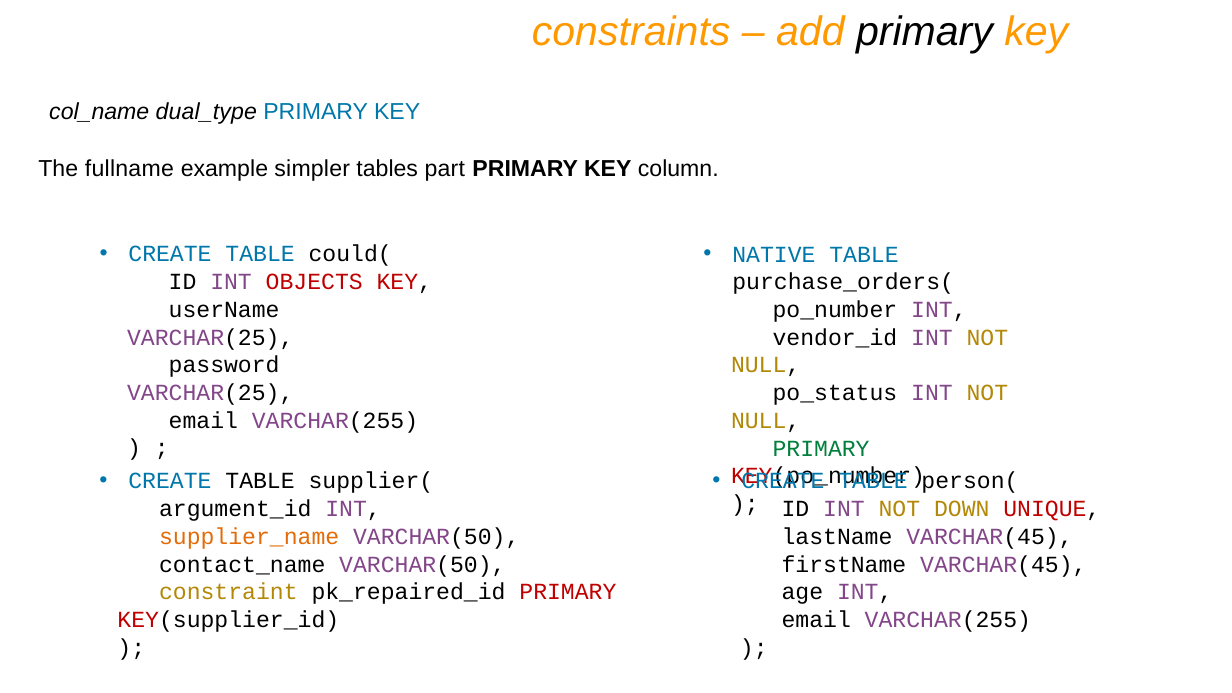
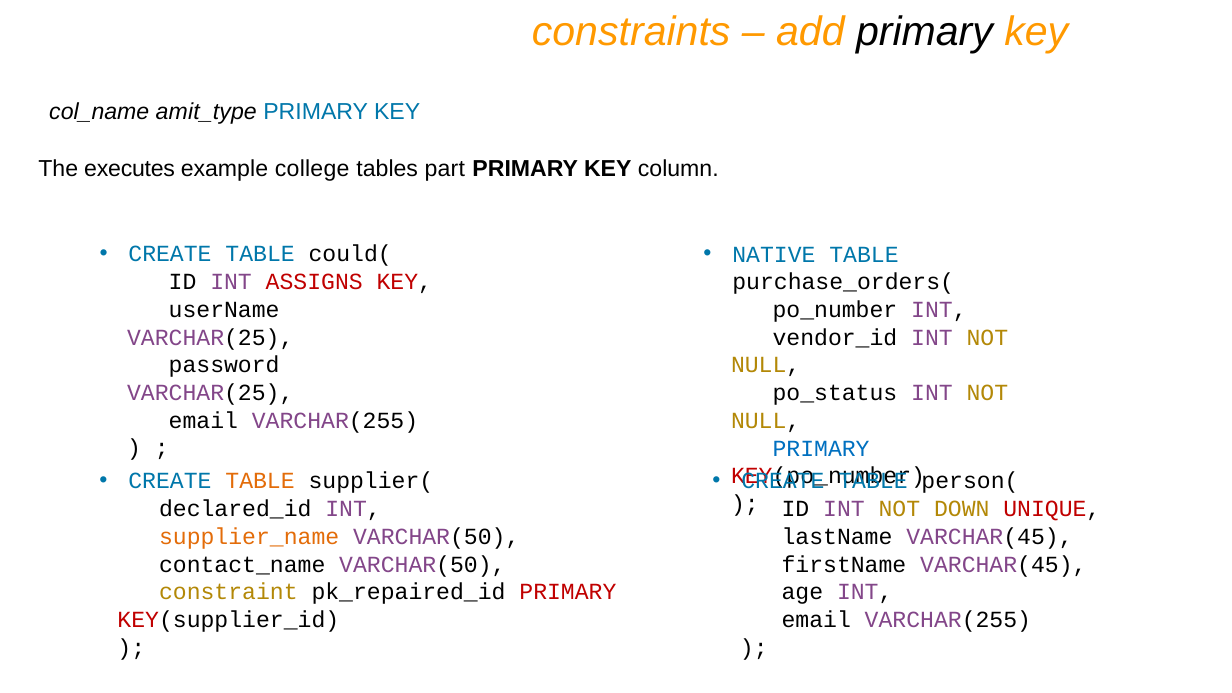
dual_type: dual_type -> amit_type (206, 112)
fullname: fullname -> executes (130, 168)
simpler: simpler -> college (312, 168)
OBJECTS: OBJECTS -> ASSIGNS (314, 282)
PRIMARY colour: green -> blue (821, 448)
TABLE colour: black -> orange (260, 481)
argument_id: argument_id -> declared_id (235, 509)
